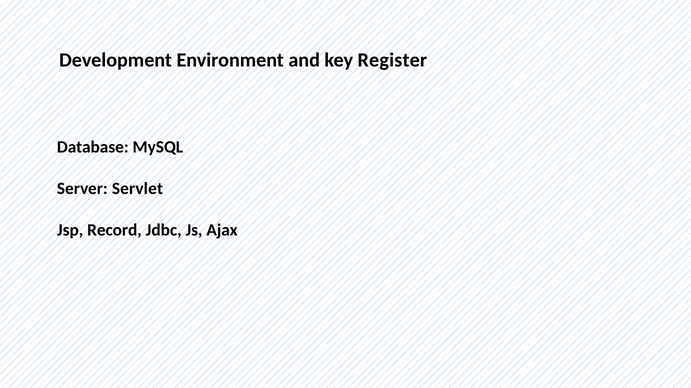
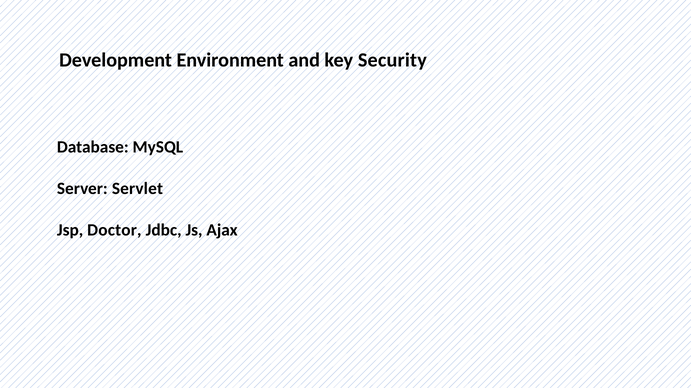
Register: Register -> Security (392, 60)
Record: Record -> Doctor (114, 230)
